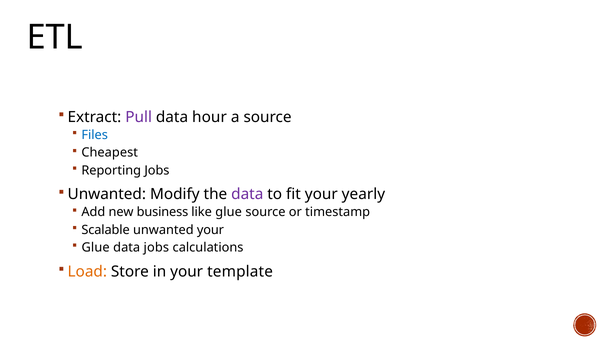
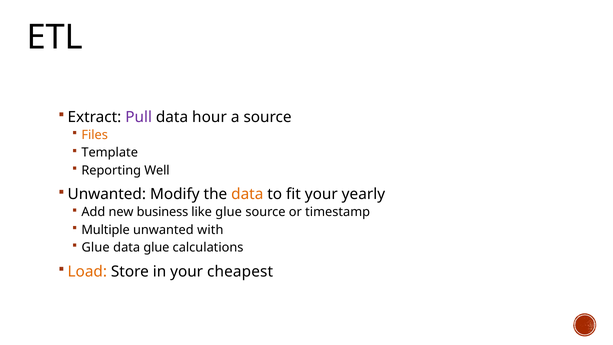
Files colour: blue -> orange (95, 135)
Cheapest: Cheapest -> Template (110, 153)
Reporting Jobs: Jobs -> Well (157, 170)
data colour: purple -> orange (247, 194)
Scalable: Scalable -> Multiple (106, 230)
unwanted your: your -> with (210, 230)
data jobs: jobs -> glue (156, 247)
template: template -> cheapest (240, 271)
